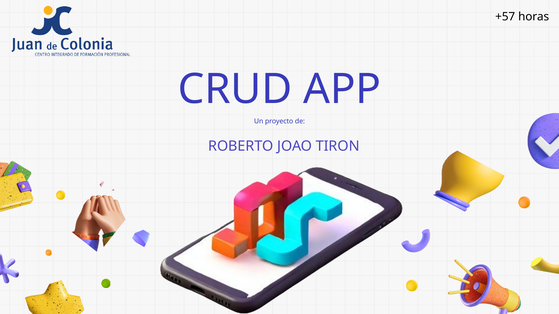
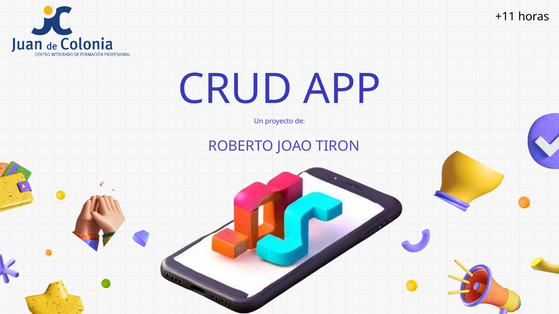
+57: +57 -> +11 (505, 17)
